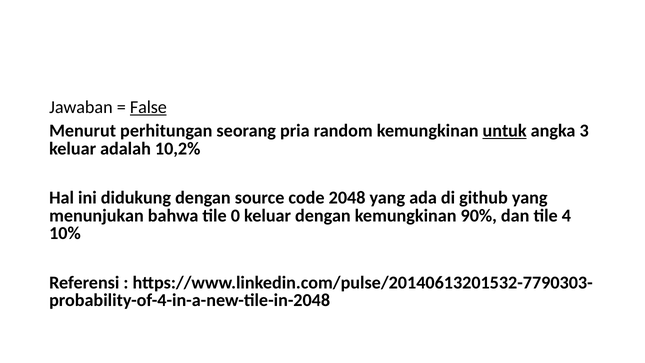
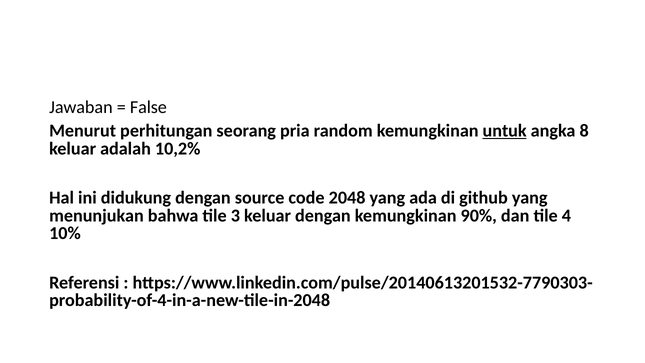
False underline: present -> none (148, 107)
3: 3 -> 8 (584, 131)
0: 0 -> 3 (235, 215)
